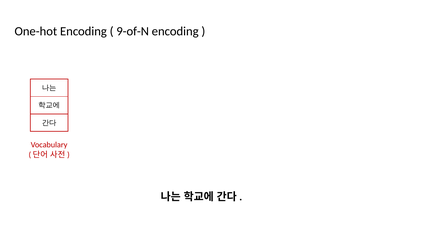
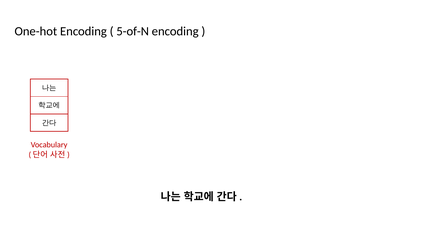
9-of-N: 9-of-N -> 5-of-N (133, 31)
